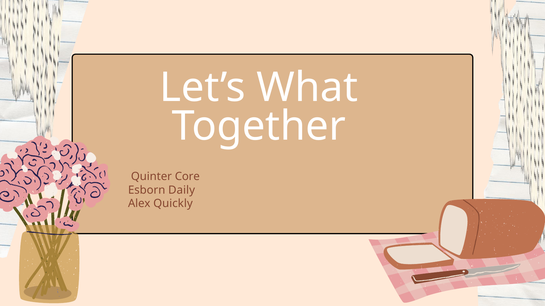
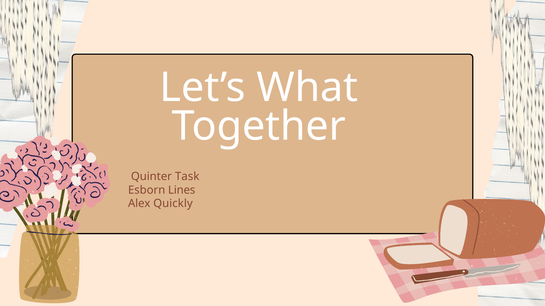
Core: Core -> Task (187, 177)
Daily: Daily -> Lines (182, 190)
